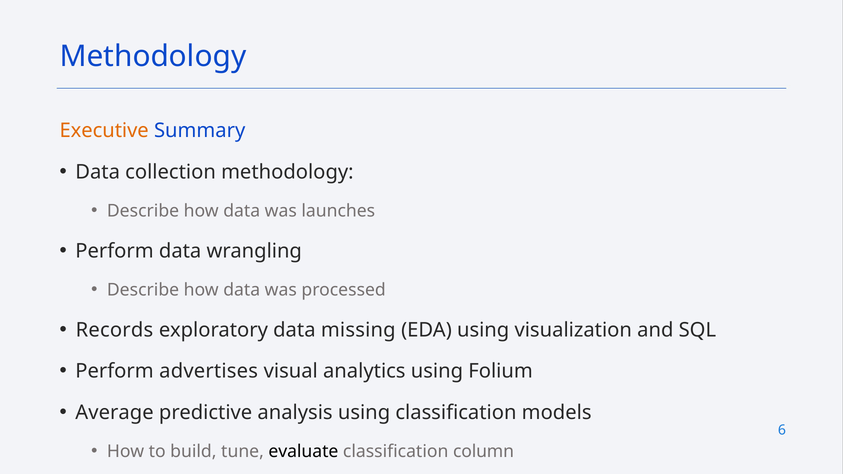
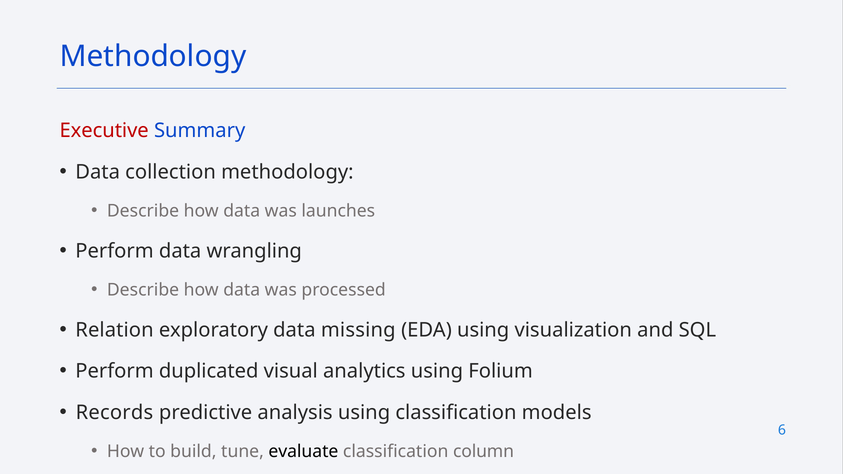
Executive colour: orange -> red (104, 131)
Records: Records -> Relation (115, 330)
advertises: advertises -> duplicated (209, 371)
Average: Average -> Records (114, 413)
